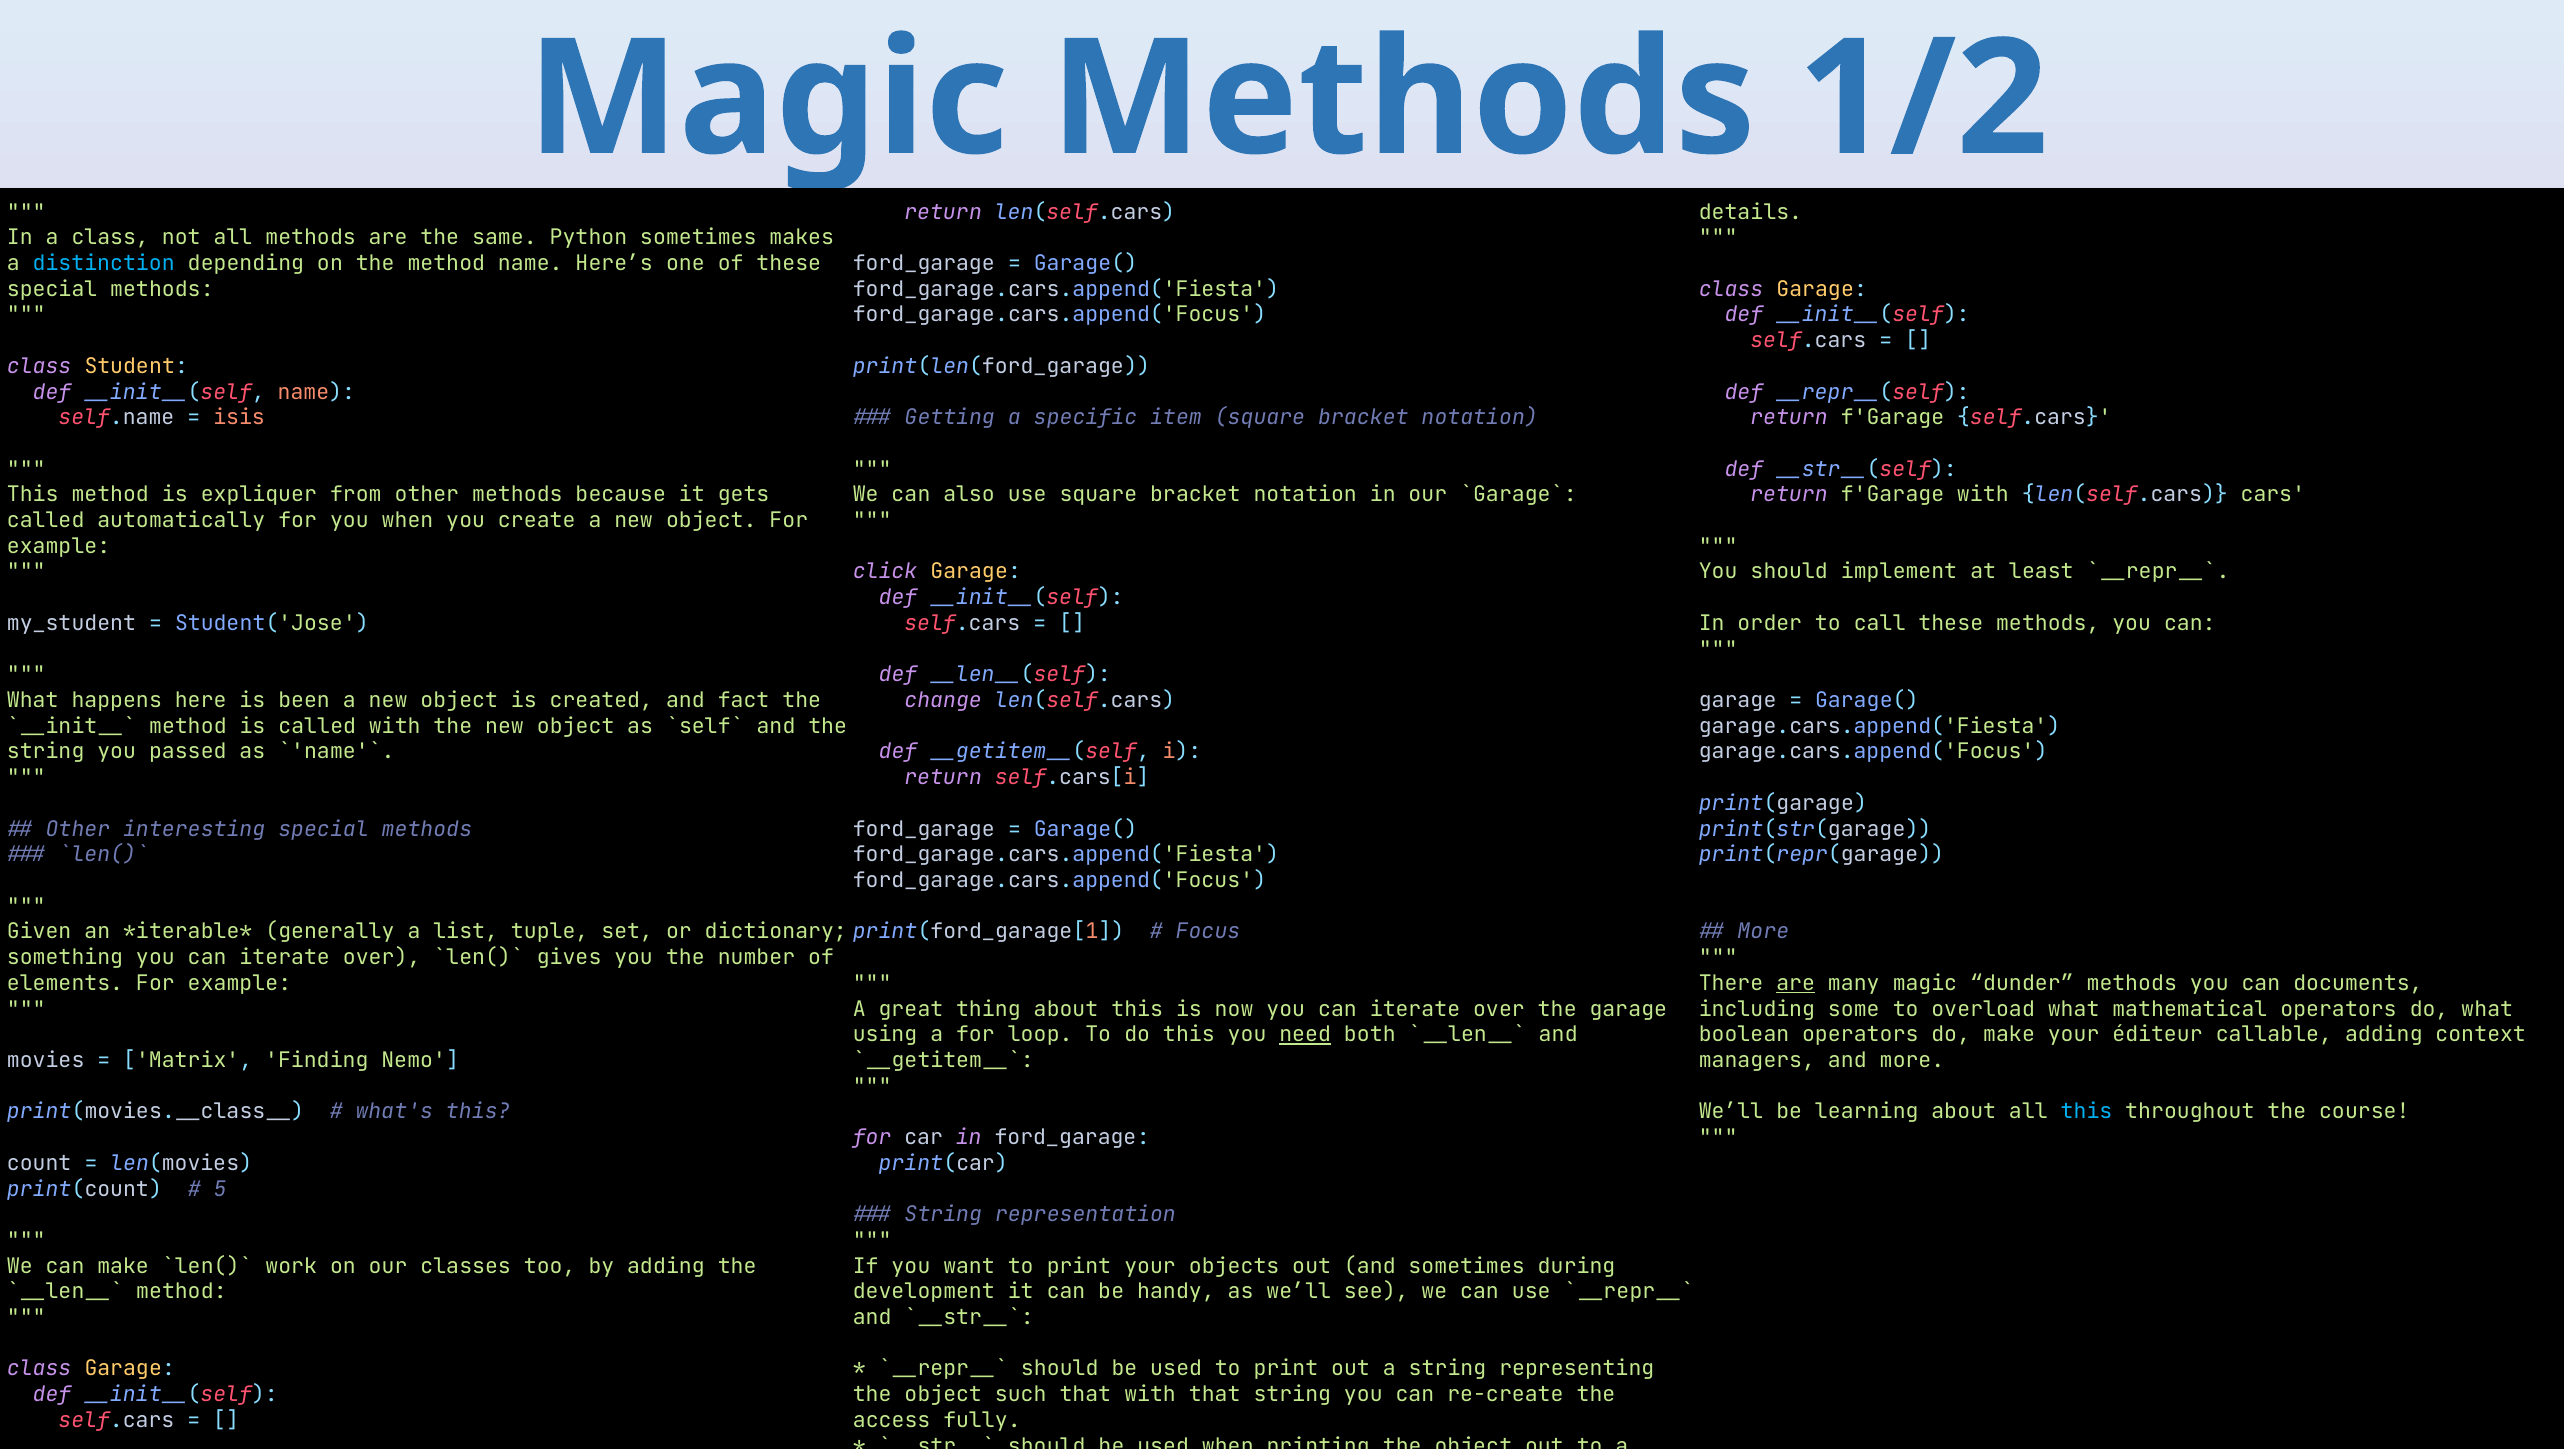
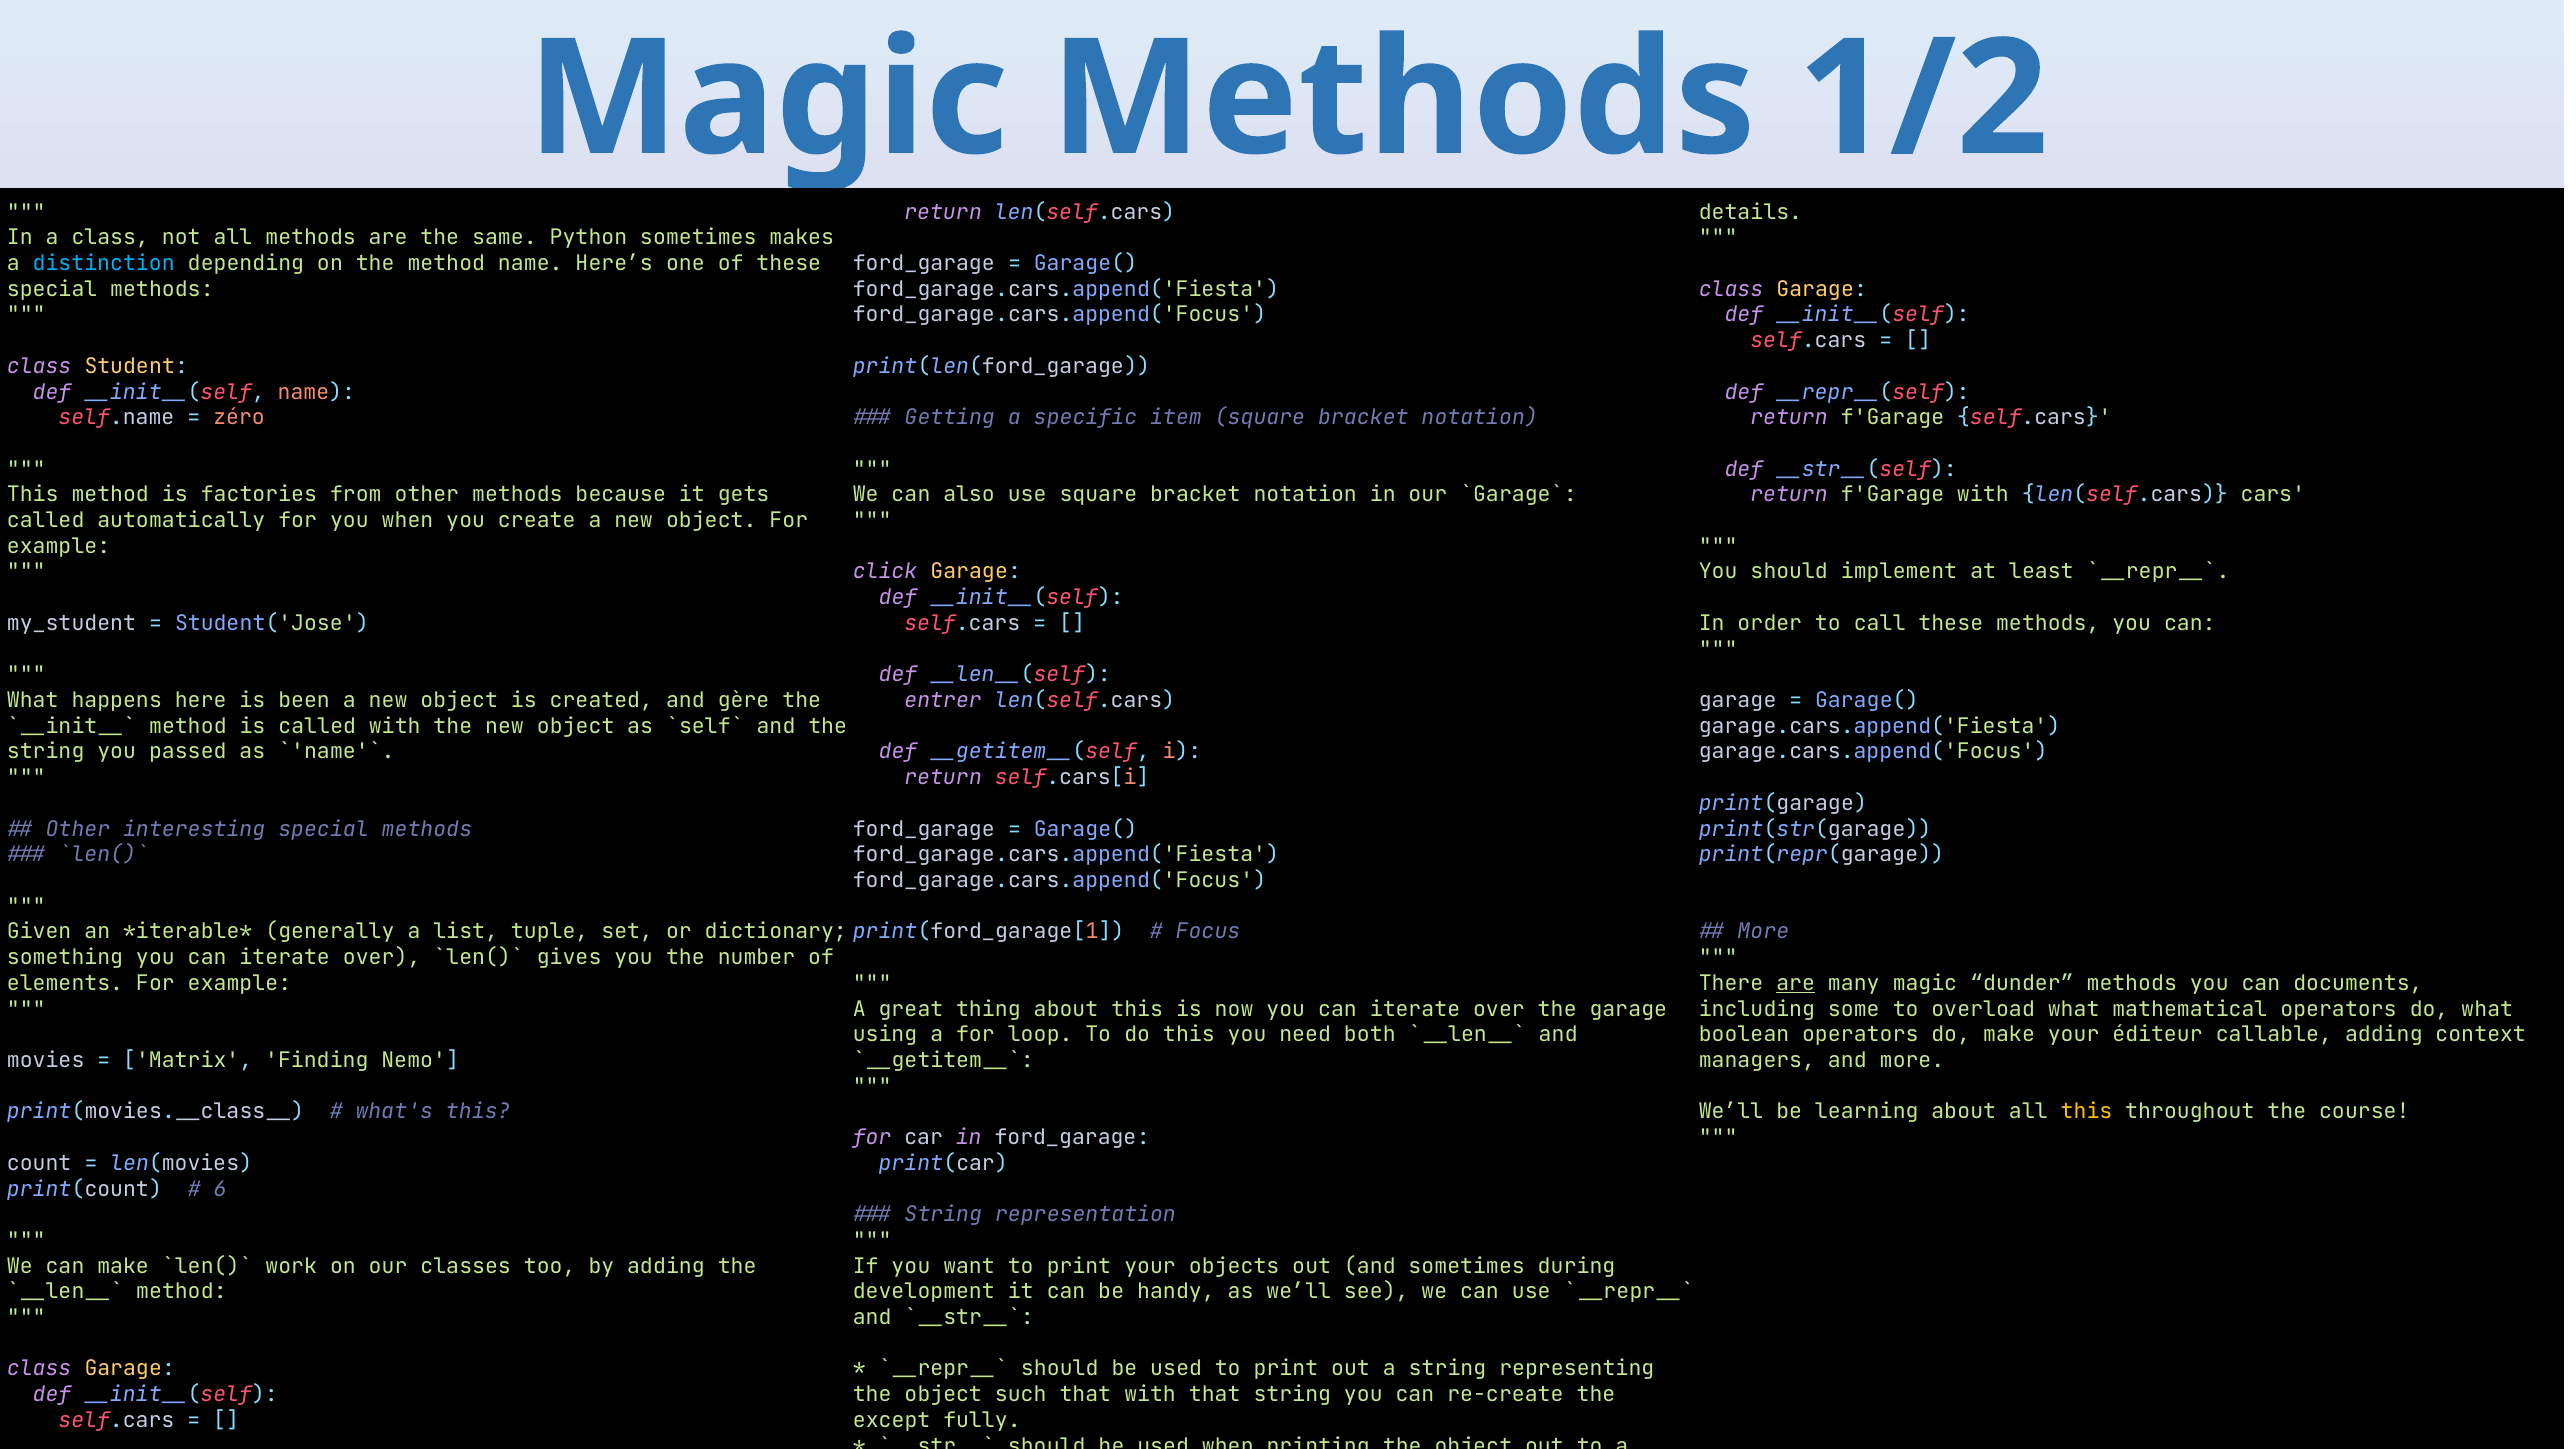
isis: isis -> zéro (239, 418)
expliquer: expliquer -> factories (259, 495)
fact: fact -> gère (744, 700)
change: change -> entrer (943, 700)
need underline: present -> none (1305, 1035)
this colour: light blue -> yellow (2086, 1112)
5: 5 -> 6 (220, 1189)
access: access -> except (892, 1420)
